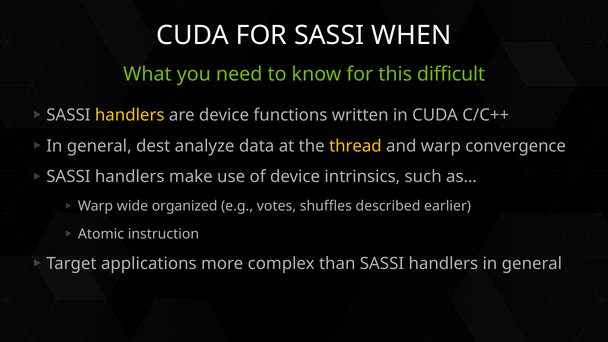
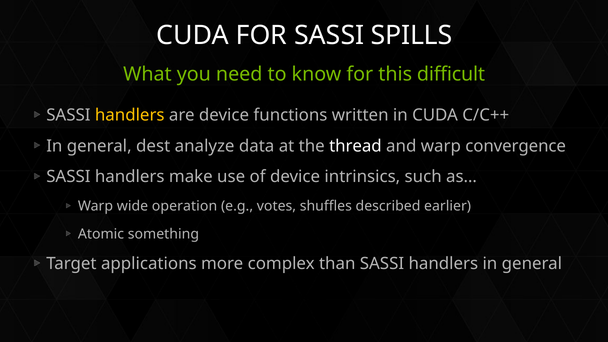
WHEN: WHEN -> SPILLS (412, 35)
thread colour: yellow -> white (355, 146)
organized: organized -> operation (185, 206)
instruction: instruction -> something (163, 234)
